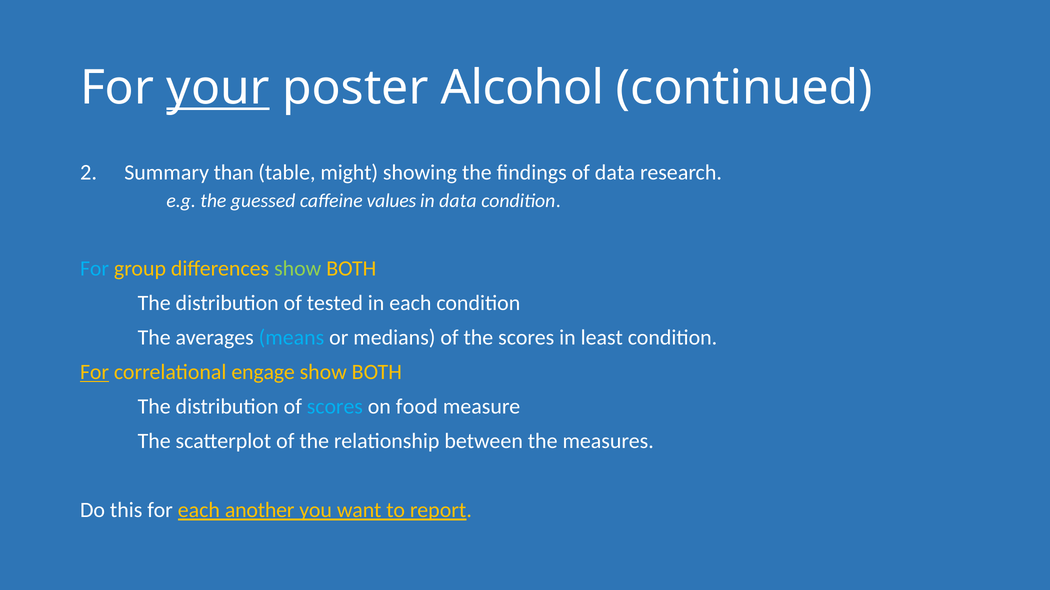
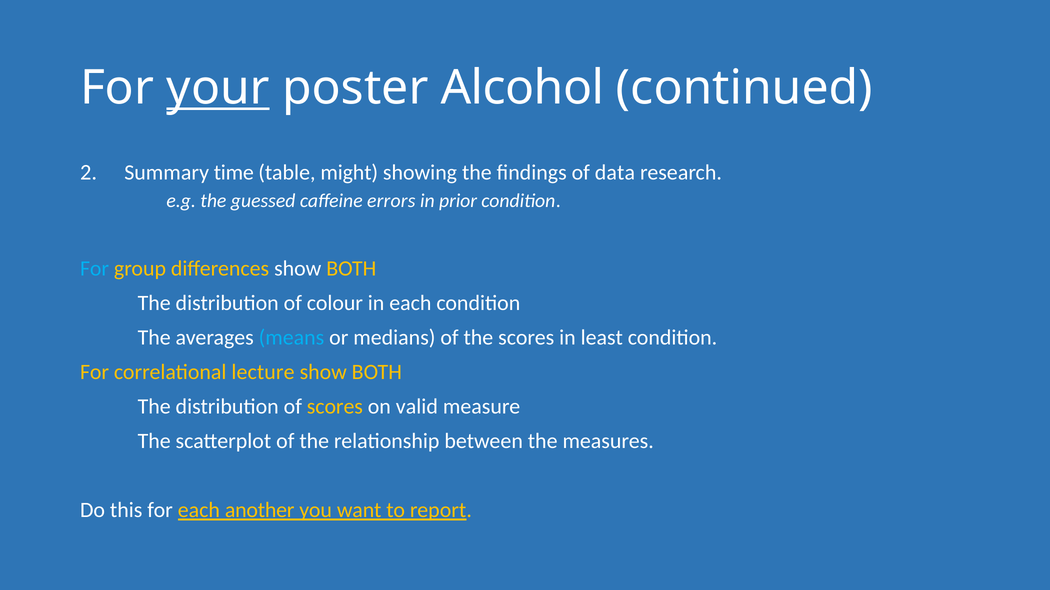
than: than -> time (234, 173)
values: values -> errors (391, 201)
in data: data -> prior (458, 201)
show colour: light green -> white (298, 269)
tested: tested -> colour (335, 303)
For underline: present -> none (95, 372)
engage: engage -> lecture (263, 372)
scores colour: light blue -> yellow (335, 407)
food: food -> valid (417, 407)
